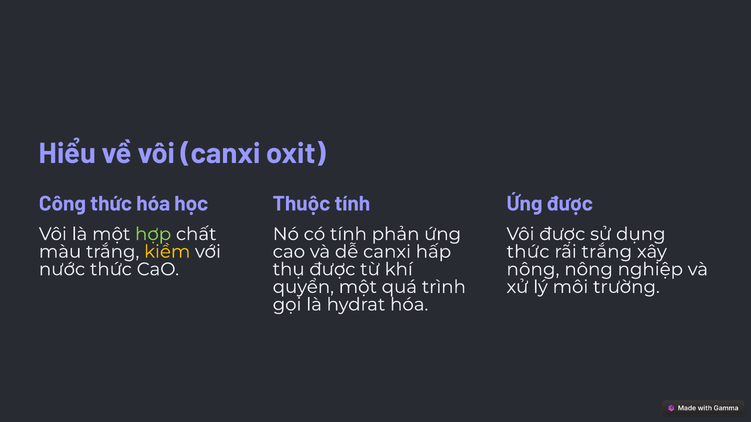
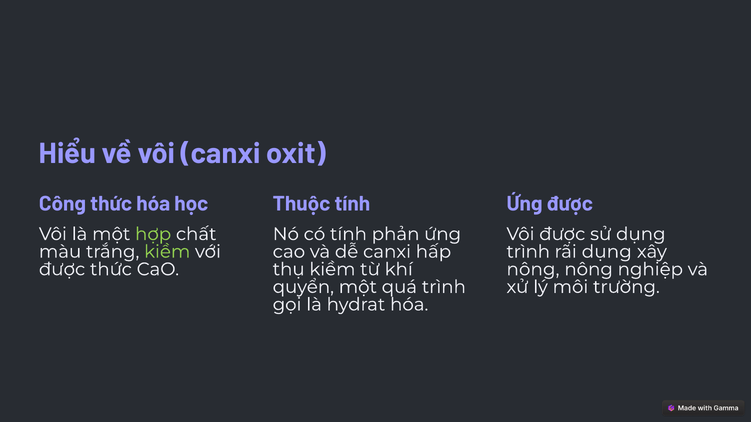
kiềm colour: yellow -> light green (167, 252)
thức: thức -> trình (528, 252)
rãi trắng: trắng -> dụng (607, 252)
nước: nước -> được (62, 270)
thụ được: được -> kiềm (332, 270)
